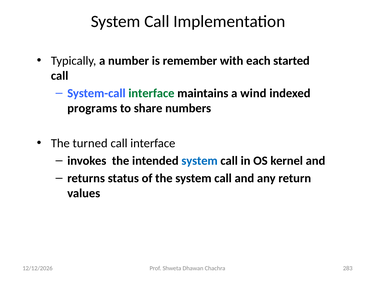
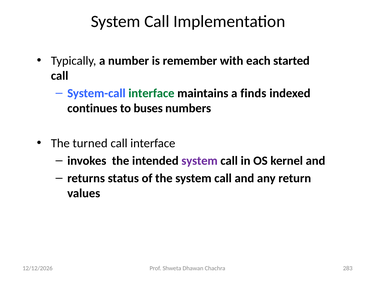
wind: wind -> finds (253, 93)
programs: programs -> continues (92, 108)
share: share -> buses (148, 108)
system colour: blue -> purple (200, 161)
